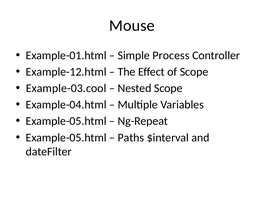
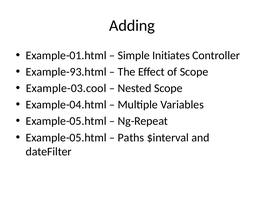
Mouse: Mouse -> Adding (132, 26)
Process: Process -> Initiates (171, 55)
Example-12.html: Example-12.html -> Example-93.html (66, 72)
